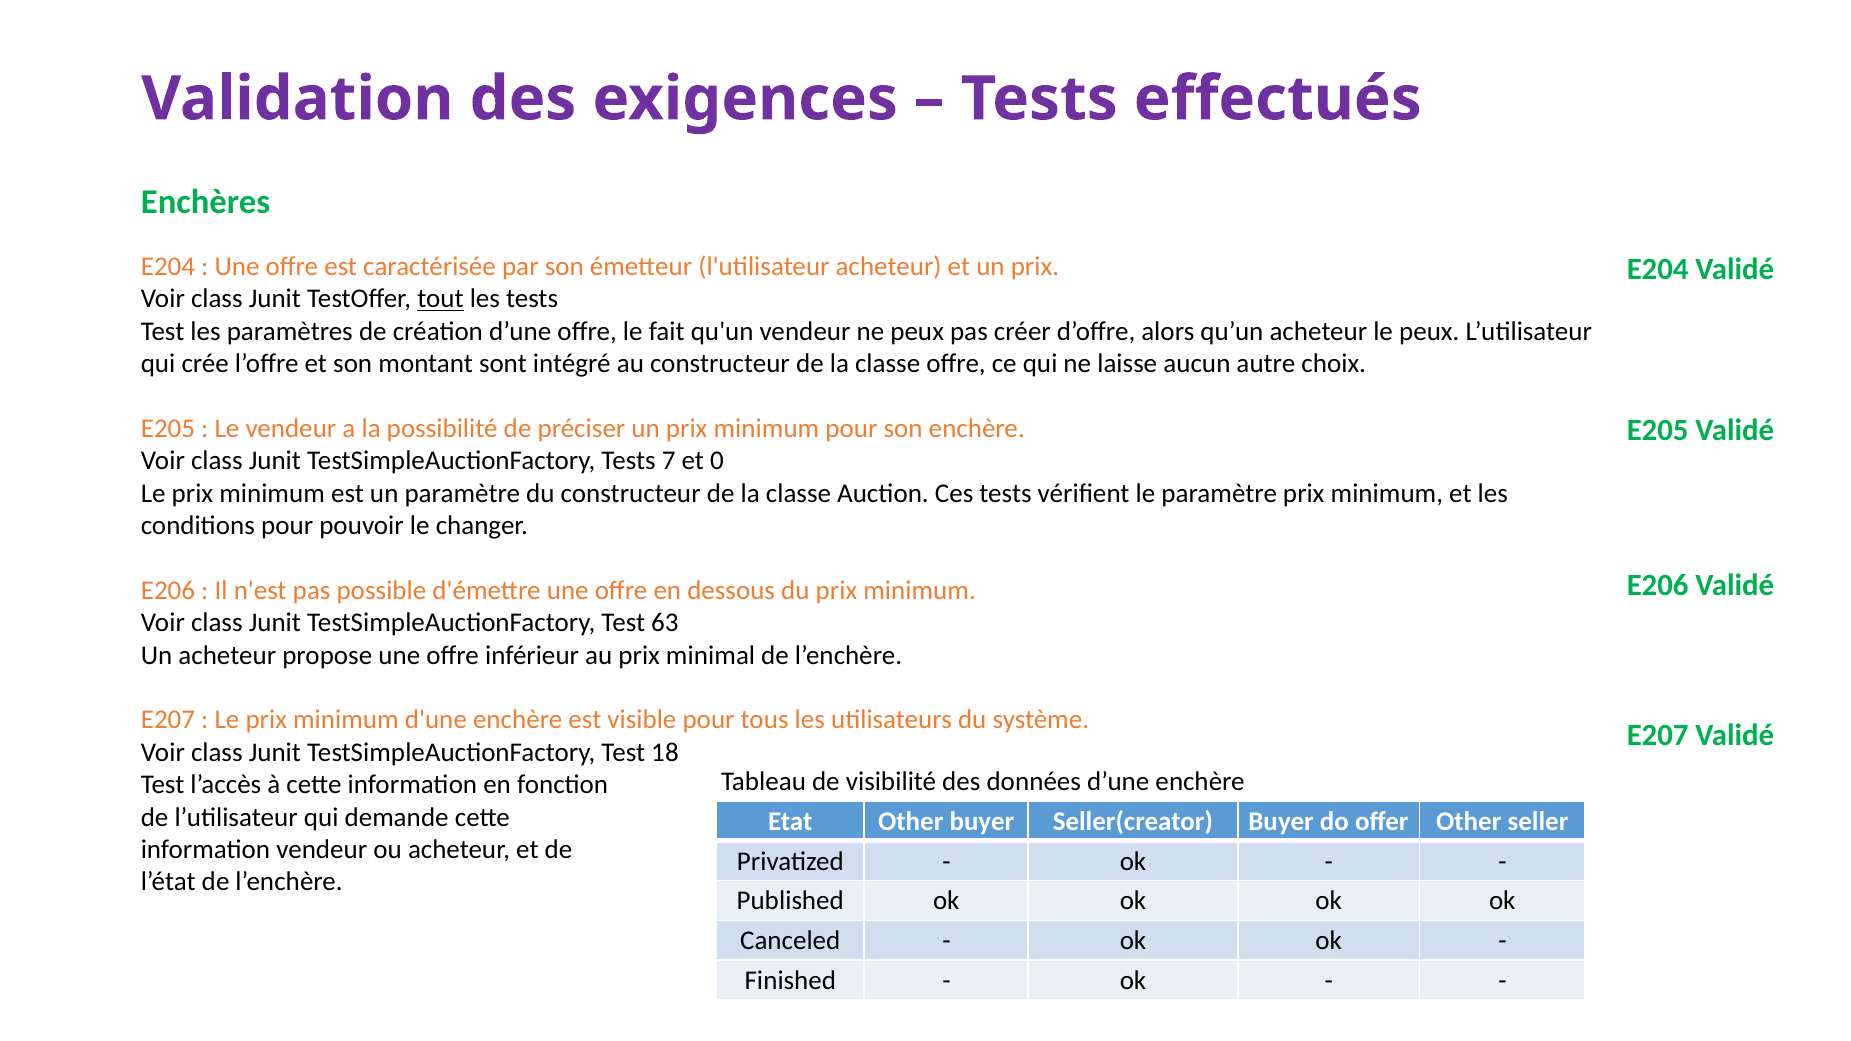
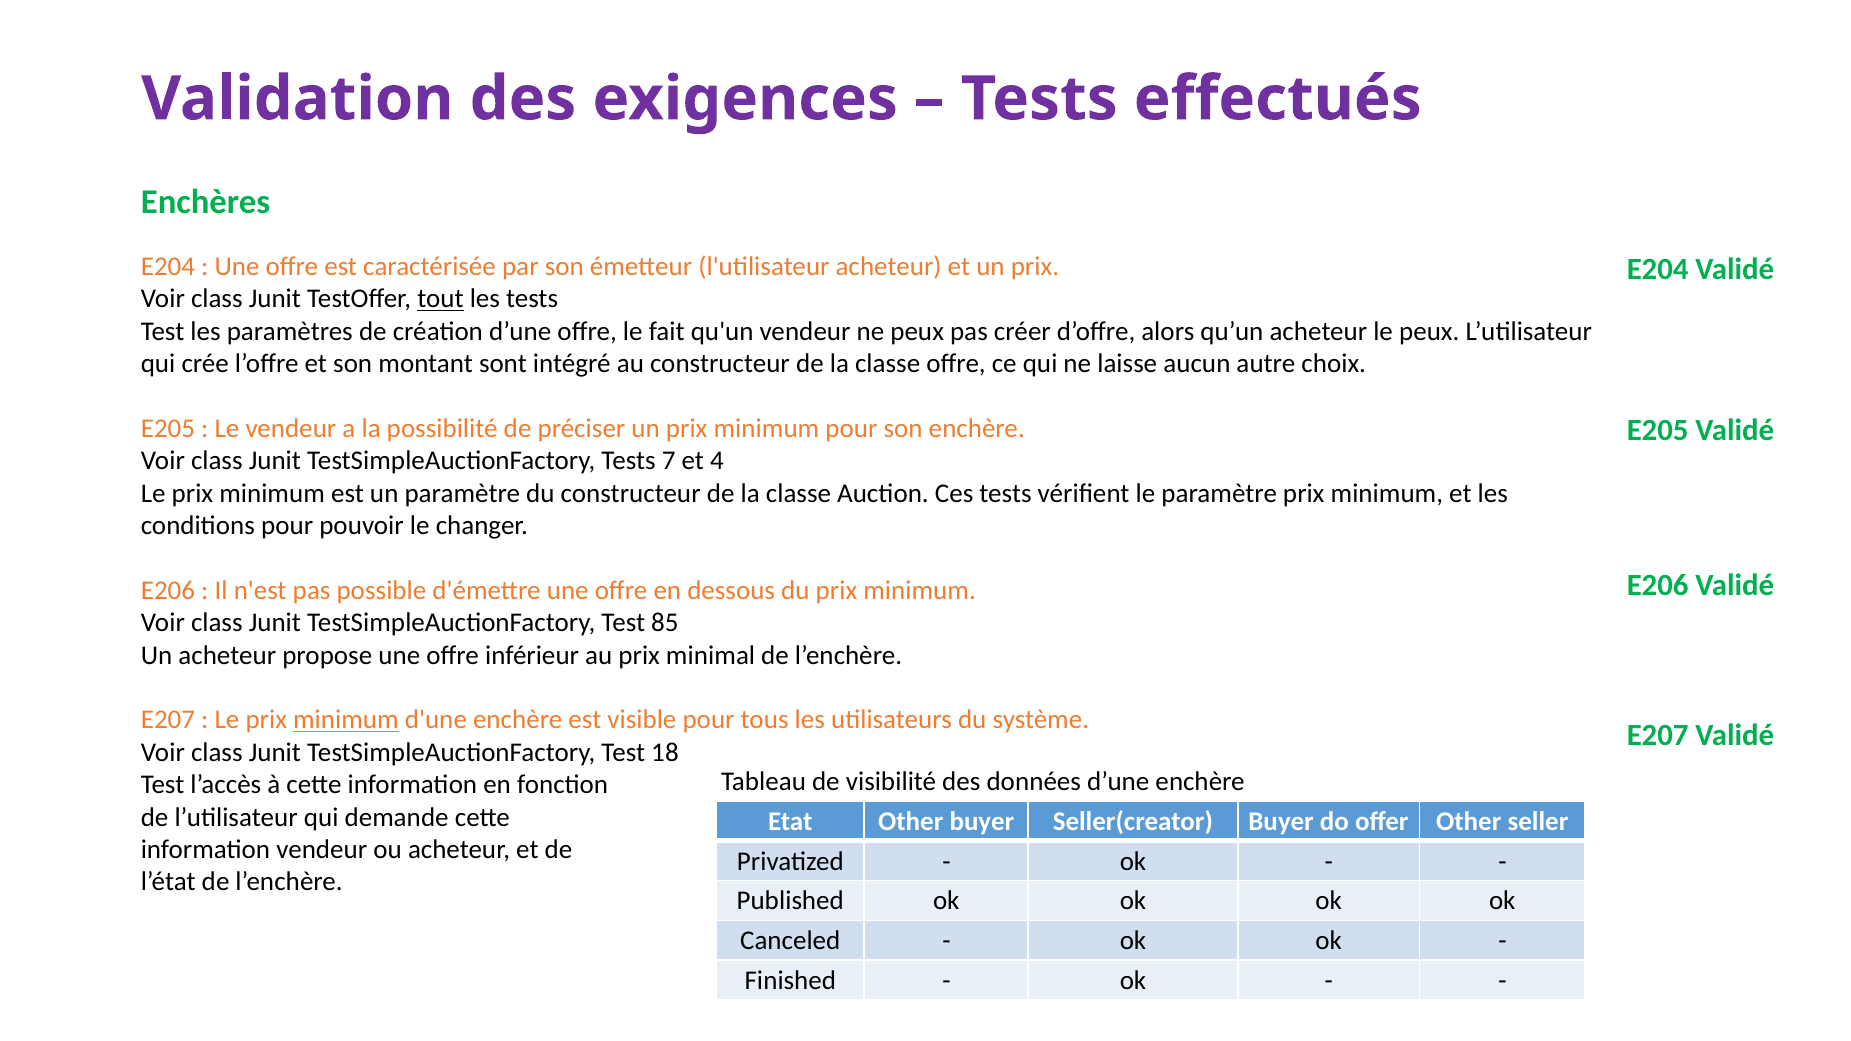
0: 0 -> 4 (717, 461)
63: 63 -> 85 (665, 623)
minimum underline: none -> present (346, 720)
